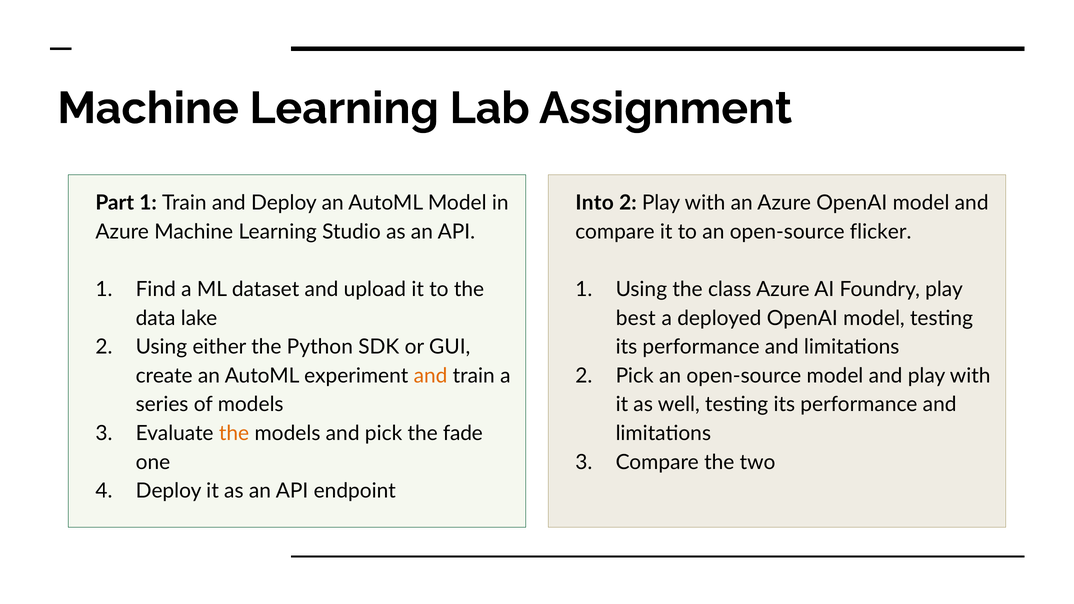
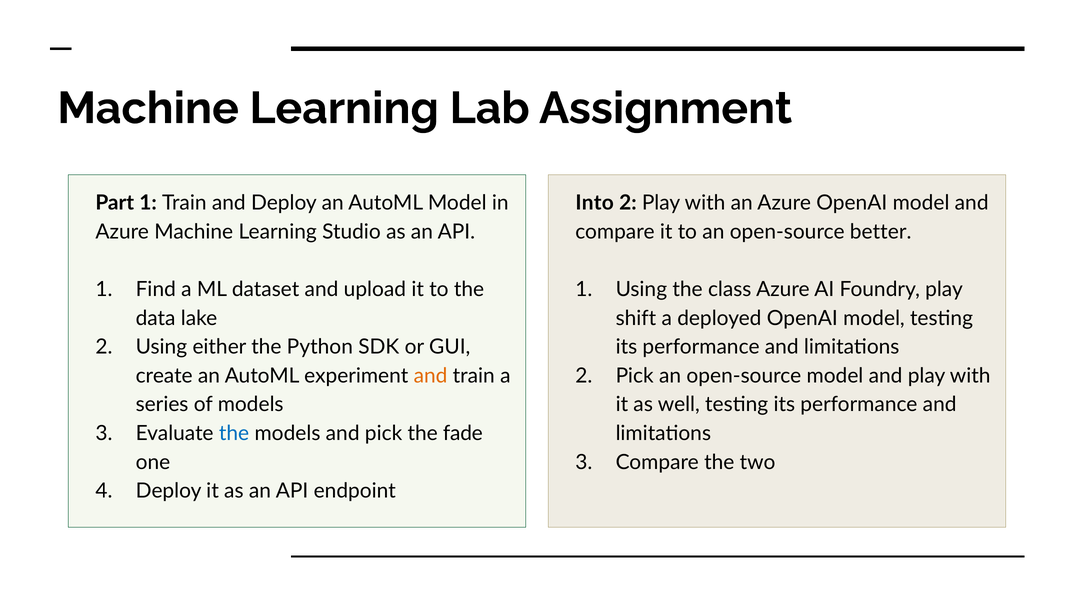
flicker: flicker -> better (881, 232)
best: best -> shift (636, 318)
the colour: orange -> blue (234, 433)
